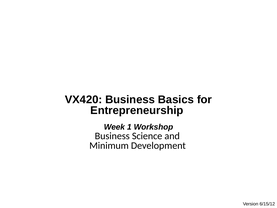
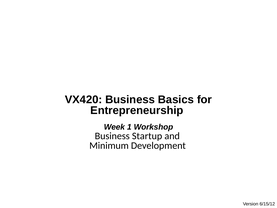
Science: Science -> Startup (147, 136)
